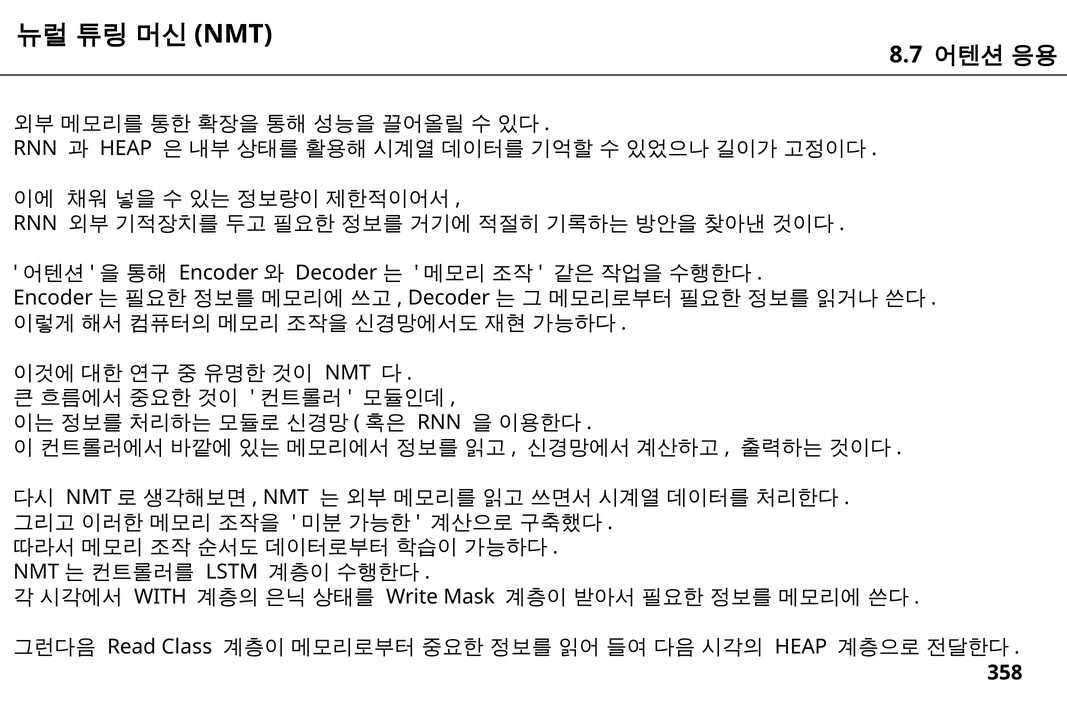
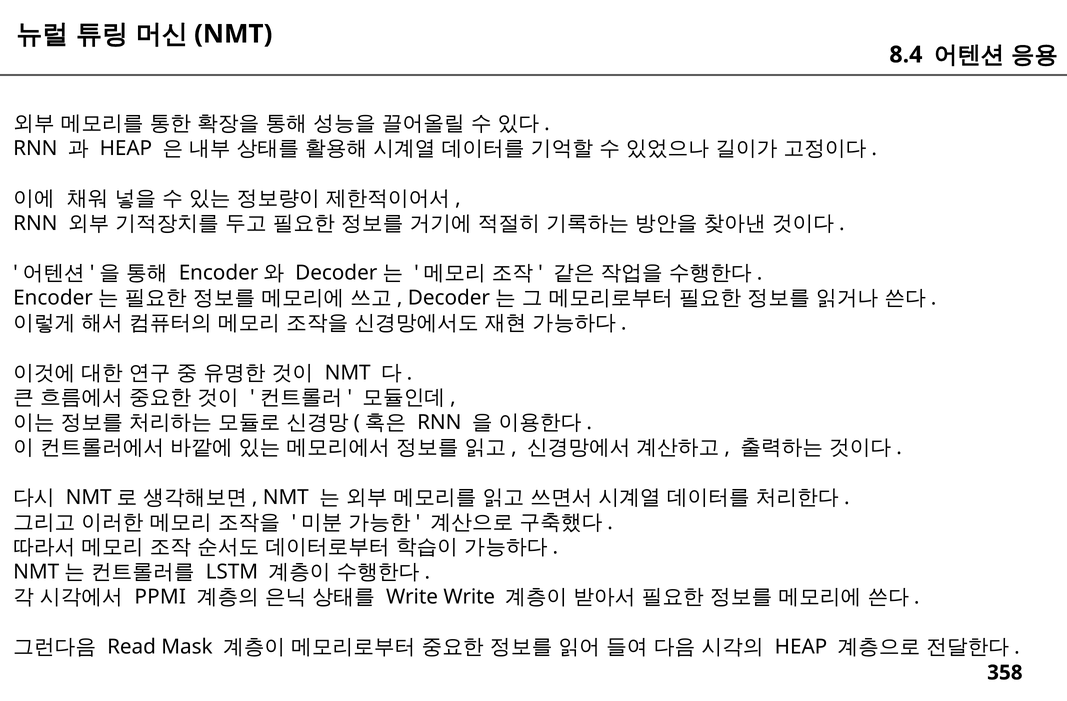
8.7: 8.7 -> 8.4 (906, 55)
WITH: WITH -> PPMI (160, 597)
Write Mask: Mask -> Write (469, 597)
Class: Class -> Mask (187, 647)
